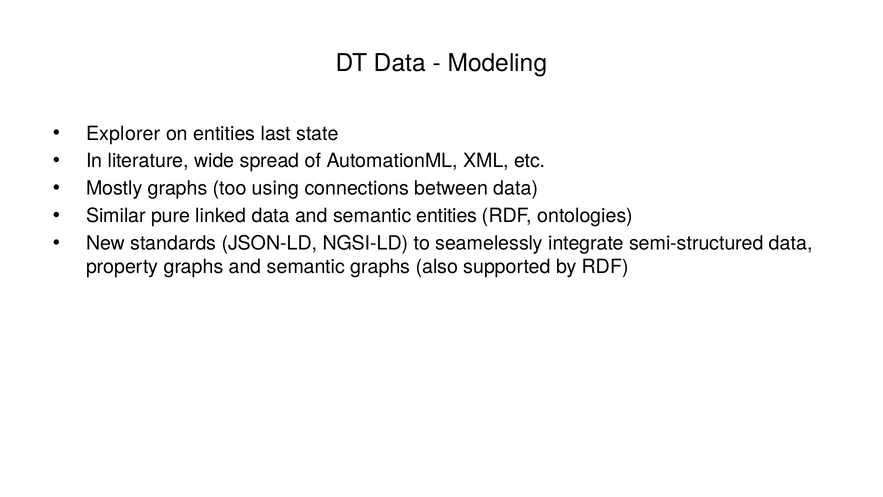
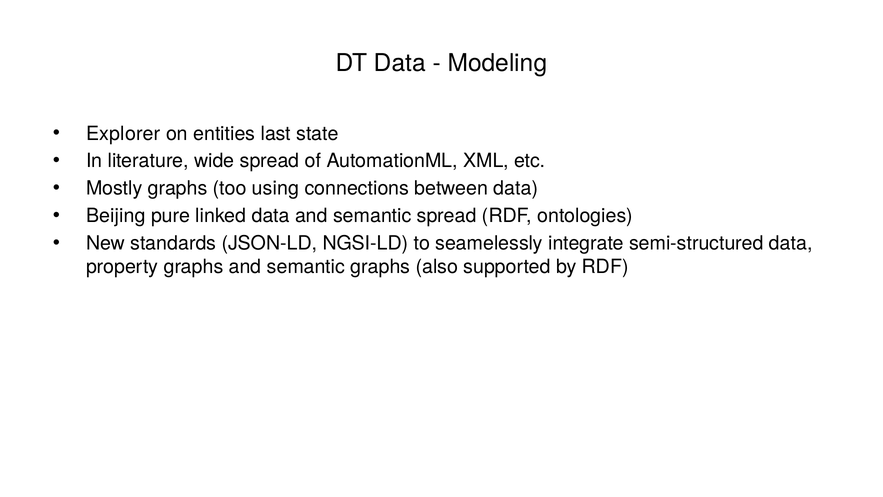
Similar: Similar -> Beijing (116, 216)
semantic entities: entities -> spread (447, 216)
